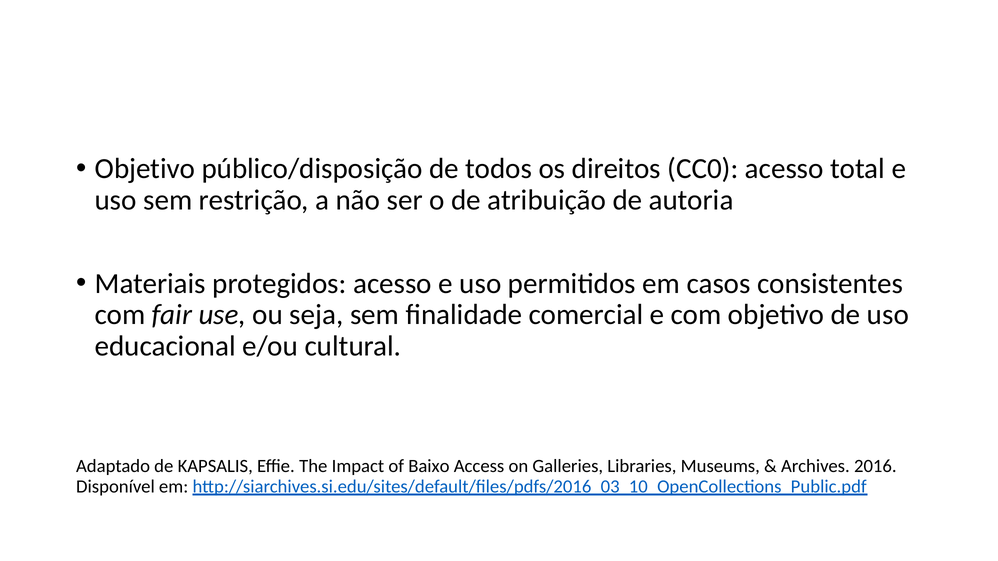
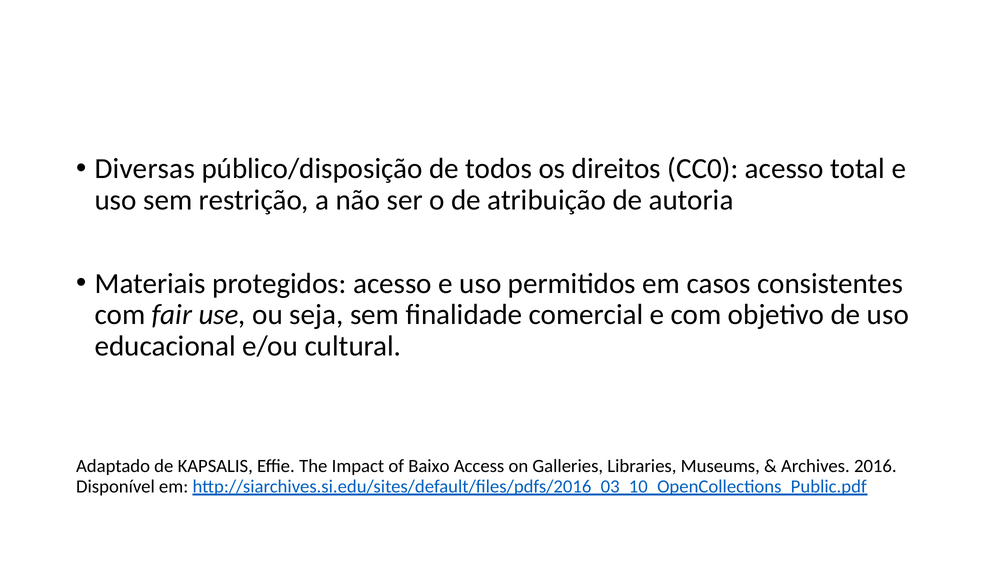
Objetivo: Objetivo -> Diversas (145, 169)
